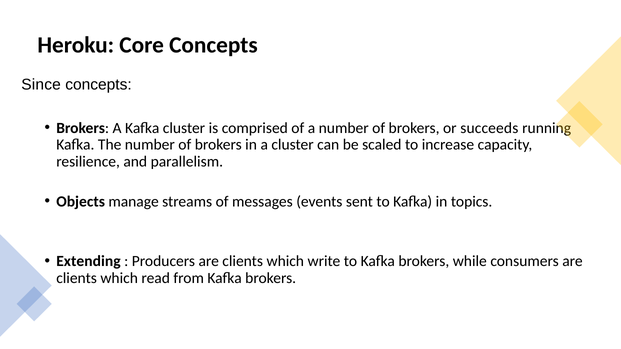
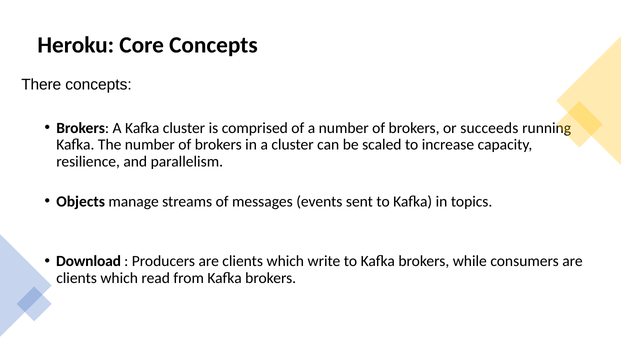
Since: Since -> There (41, 85)
Extending: Extending -> Download (89, 262)
